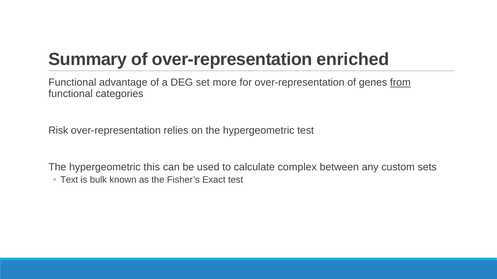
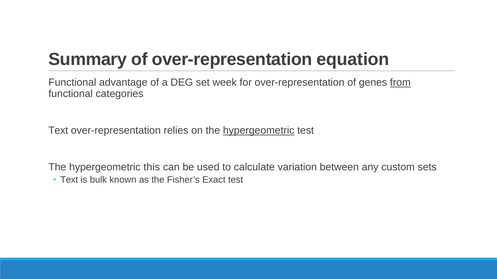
enriched: enriched -> equation (353, 60)
more: more -> week (225, 83)
Risk: Risk -> Text (58, 131)
hypergeometric underline: none -> present (259, 131)
complex: complex -> variation (297, 168)
